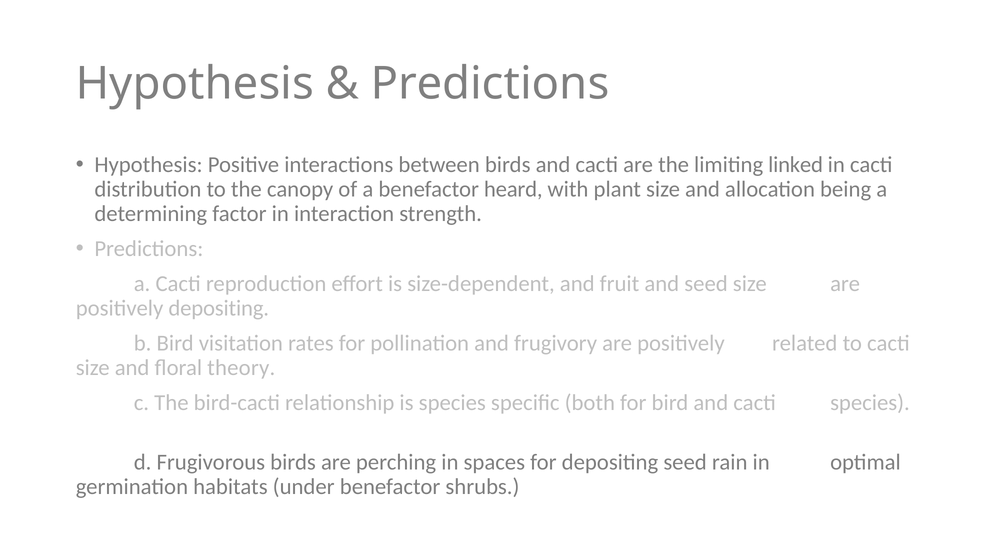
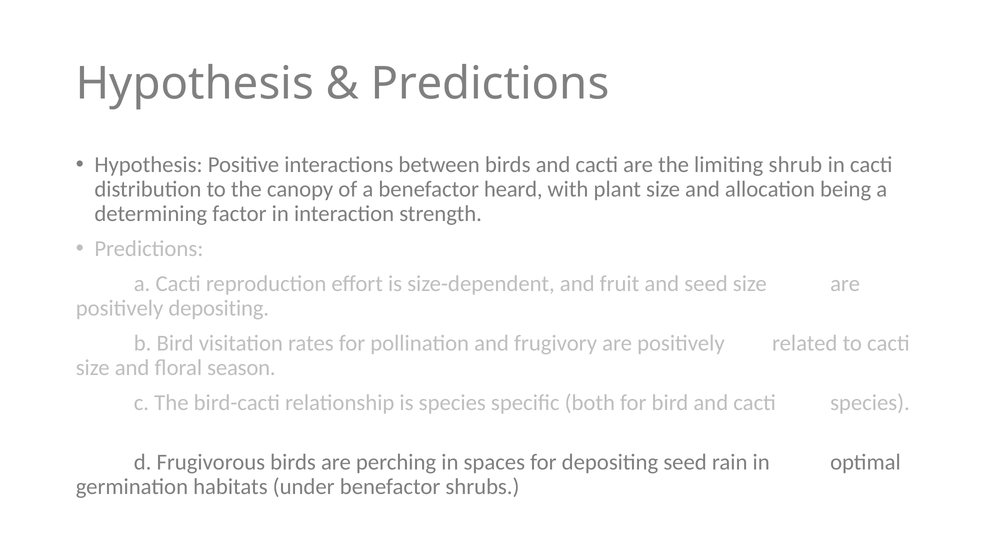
linked: linked -> shrub (795, 165)
theory: theory -> season (241, 368)
